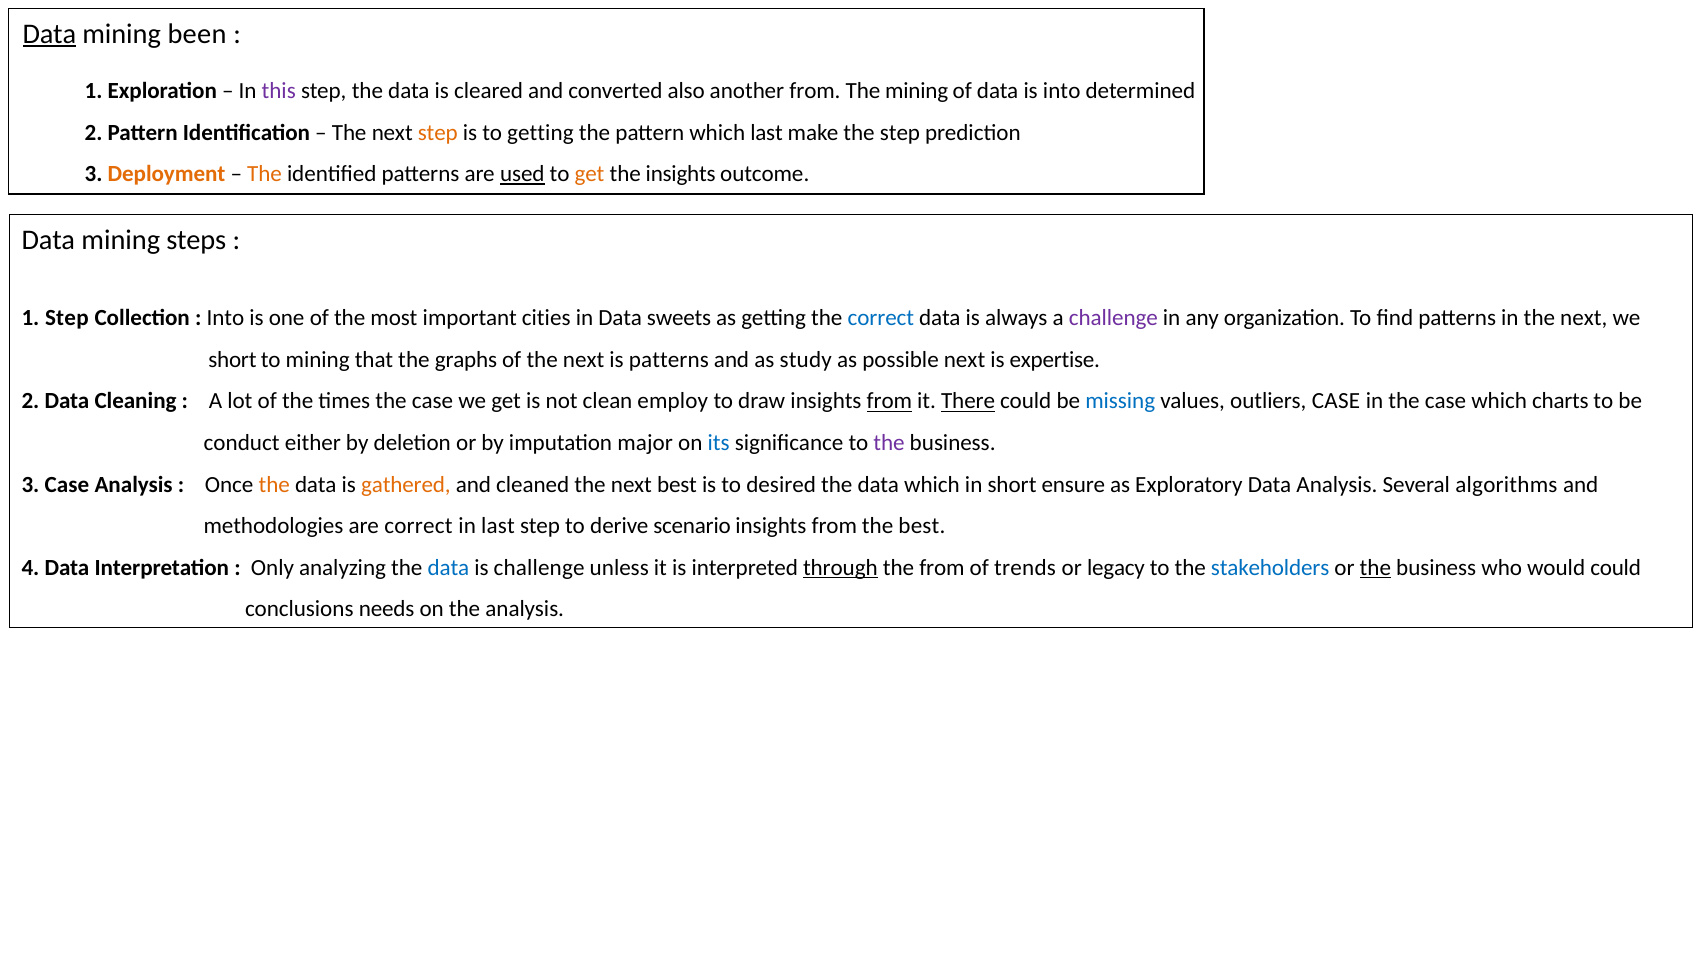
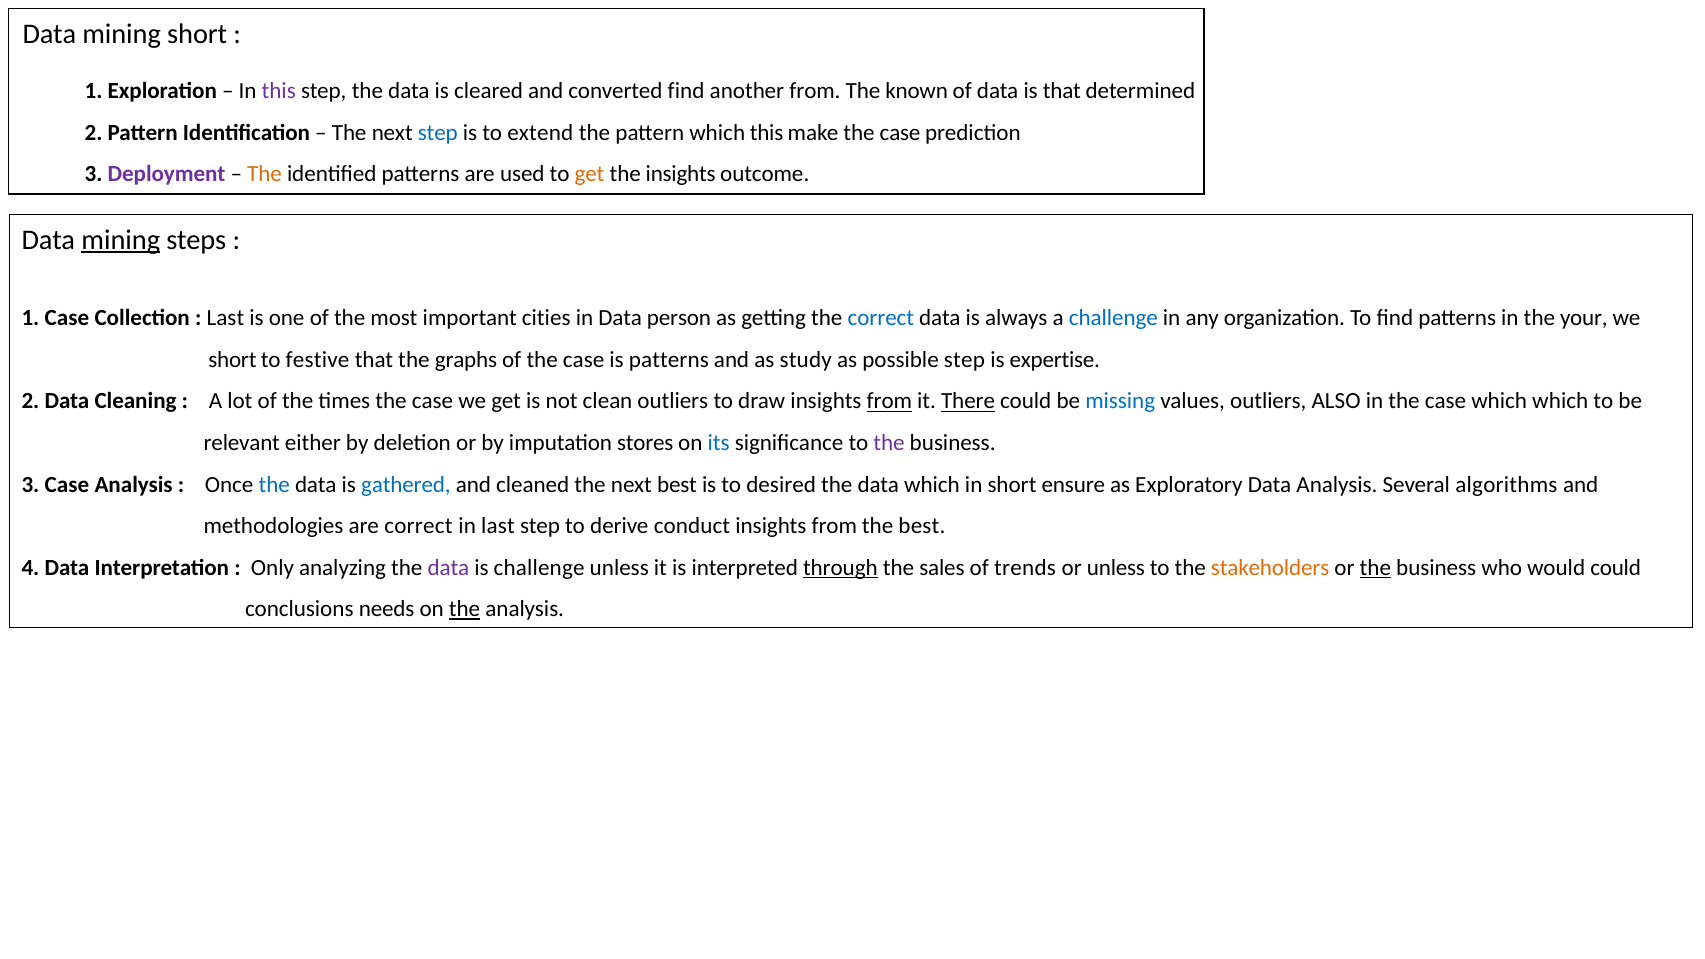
Data underline: present -> none (49, 34)
mining been: been -> short (197, 34)
converted also: also -> find (686, 91)
The mining: mining -> known (917, 91)
is into: into -> that (1062, 91)
step colour: orange -> blue (438, 132)
to getting: getting -> extend (540, 132)
which last: last -> this (767, 132)
make the step: step -> case (900, 132)
Deployment colour: orange -> purple (167, 174)
used underline: present -> none (522, 174)
mining underline: none -> present (121, 240)
1 Step: Step -> Case (67, 318)
Into: Into -> Last (225, 318)
sweets: sweets -> person (679, 318)
challenge colour: purple -> blue (1113, 318)
in the next: next -> your (1584, 318)
to mining: mining -> festive (318, 360)
of the next: next -> case (584, 360)
possible next: next -> step (964, 360)
clean employ: employ -> outliers (673, 401)
outliers CASE: CASE -> ALSO (1336, 401)
which charts: charts -> which (1560, 401)
conduct: conduct -> relevant (242, 443)
major: major -> stores (645, 443)
the colour: orange -> blue (274, 484)
gathered colour: orange -> blue (406, 484)
scenario: scenario -> conduct (692, 526)
data colour: blue -> purple (448, 568)
the from: from -> sales (942, 568)
or legacy: legacy -> unless (1116, 568)
stakeholders colour: blue -> orange (1270, 568)
the underline: none -> present (465, 609)
